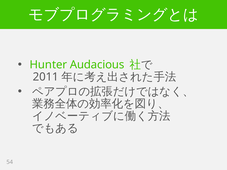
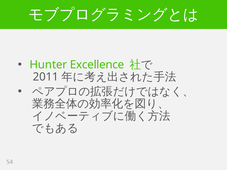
Audacious: Audacious -> Excellence (97, 65)
